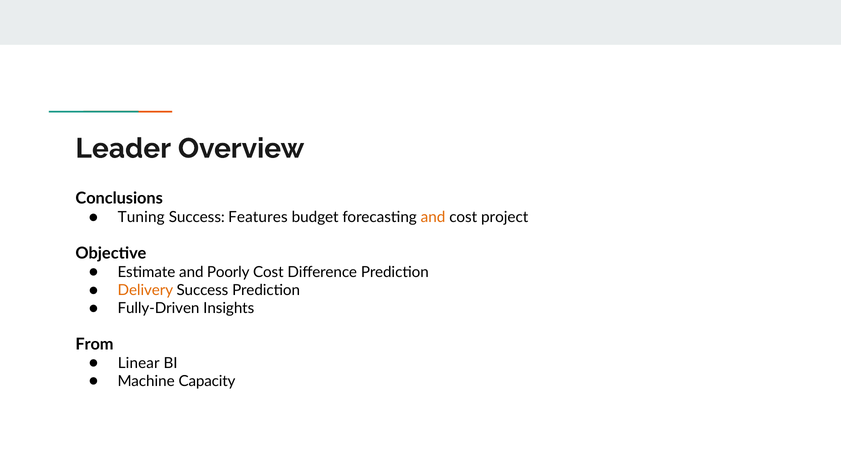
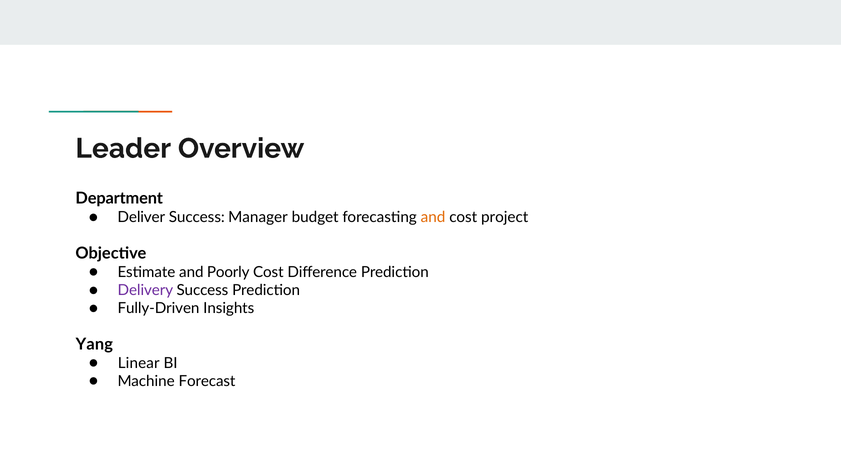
Conclusions: Conclusions -> Department (119, 199)
Tuning: Tuning -> Deliver (141, 217)
Features: Features -> Manager (258, 217)
Delivery colour: orange -> purple (145, 290)
From: From -> Yang (94, 344)
Capacity: Capacity -> Forecast (207, 381)
